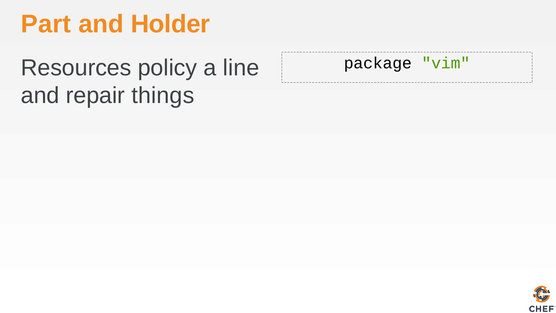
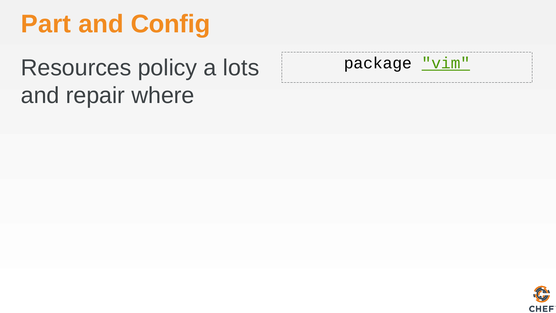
Holder: Holder -> Config (170, 24)
line: line -> lots (241, 68)
vim underline: none -> present (446, 63)
things: things -> where (163, 95)
